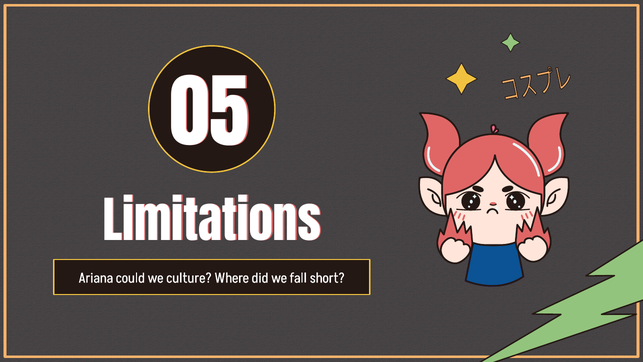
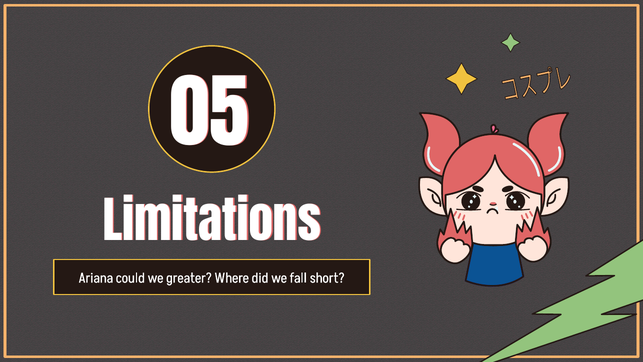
culture: culture -> greater (189, 278)
